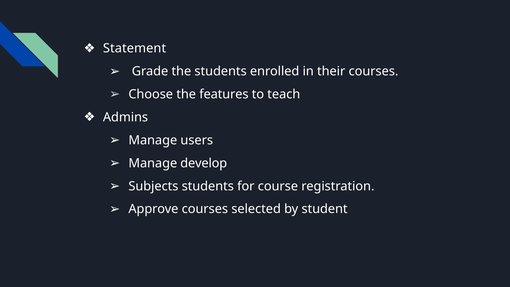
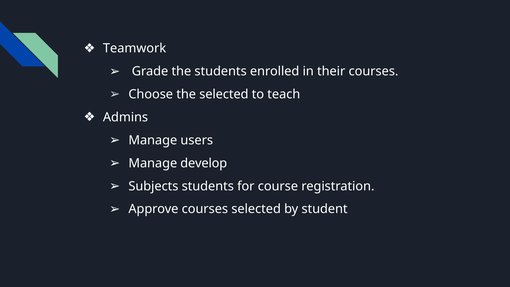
Statement: Statement -> Teamwork (135, 48)
the features: features -> selected (224, 94)
